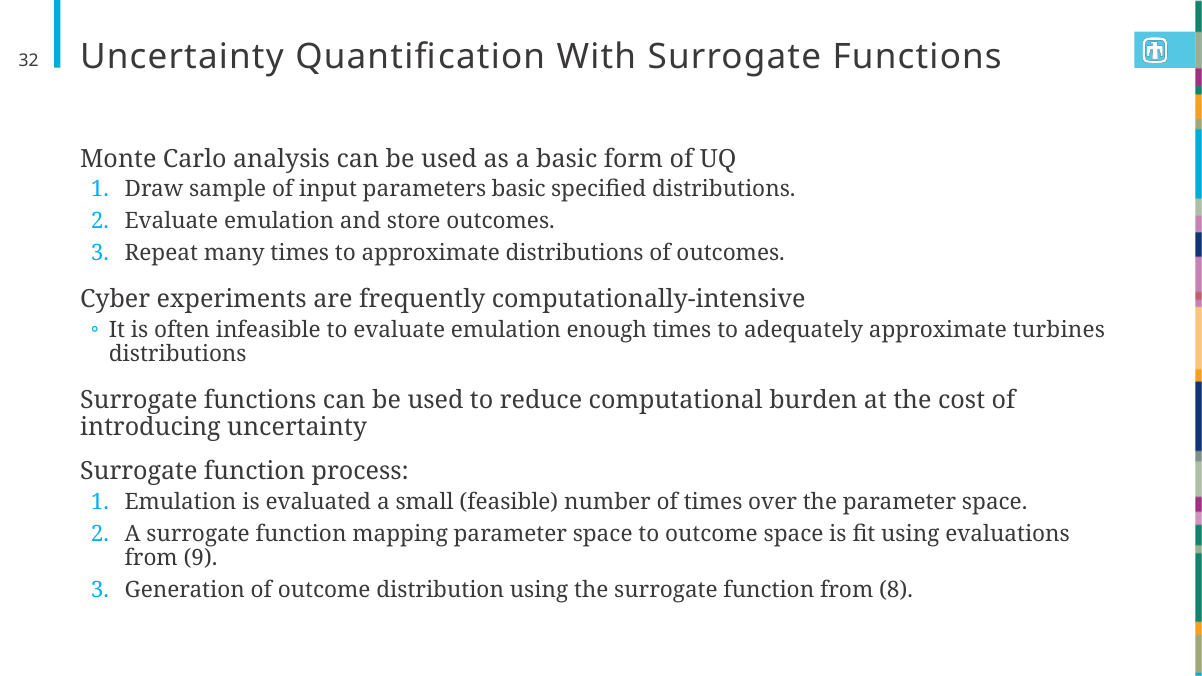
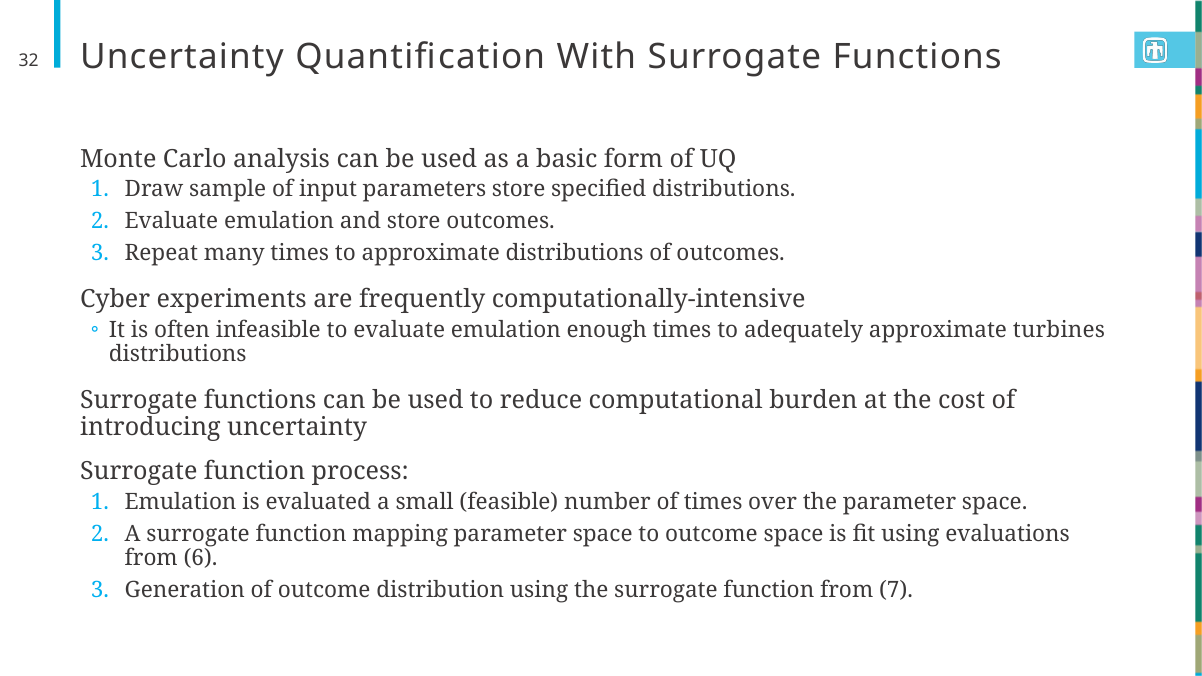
parameters basic: basic -> store (519, 190)
9: 9 -> 6 (201, 559)
8: 8 -> 7 (896, 590)
